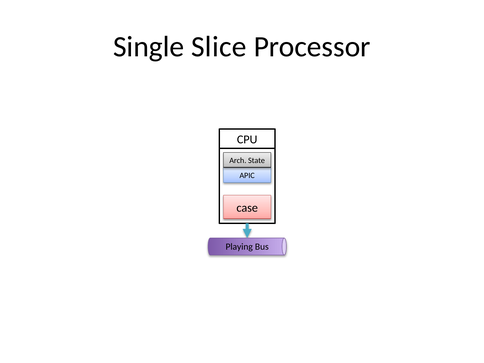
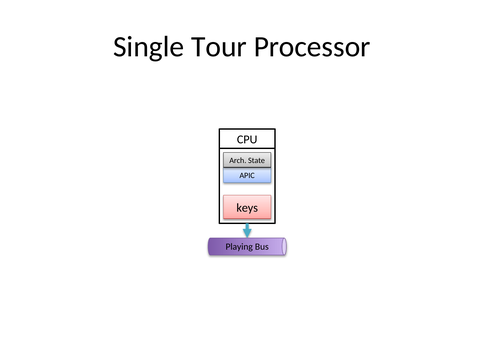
Slice: Slice -> Tour (219, 47)
case: case -> keys (247, 208)
